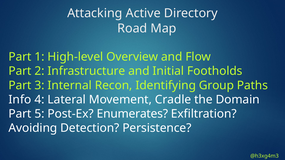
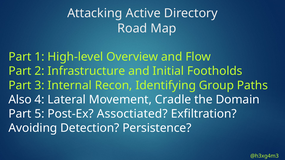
Info: Info -> Also (20, 100)
Enumerates: Enumerates -> Assoctiated (132, 114)
